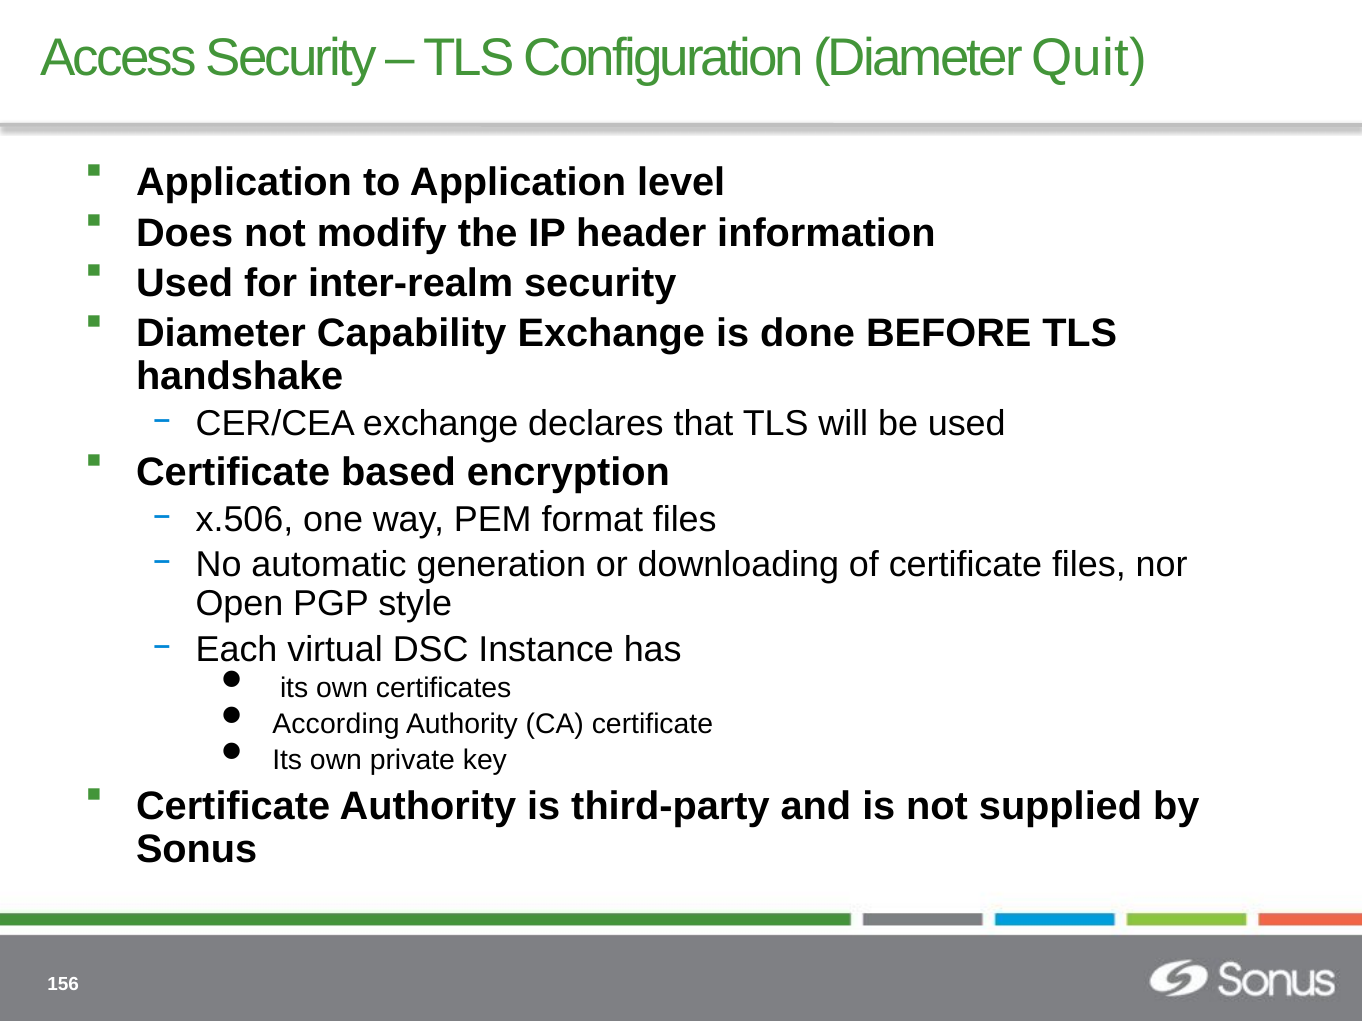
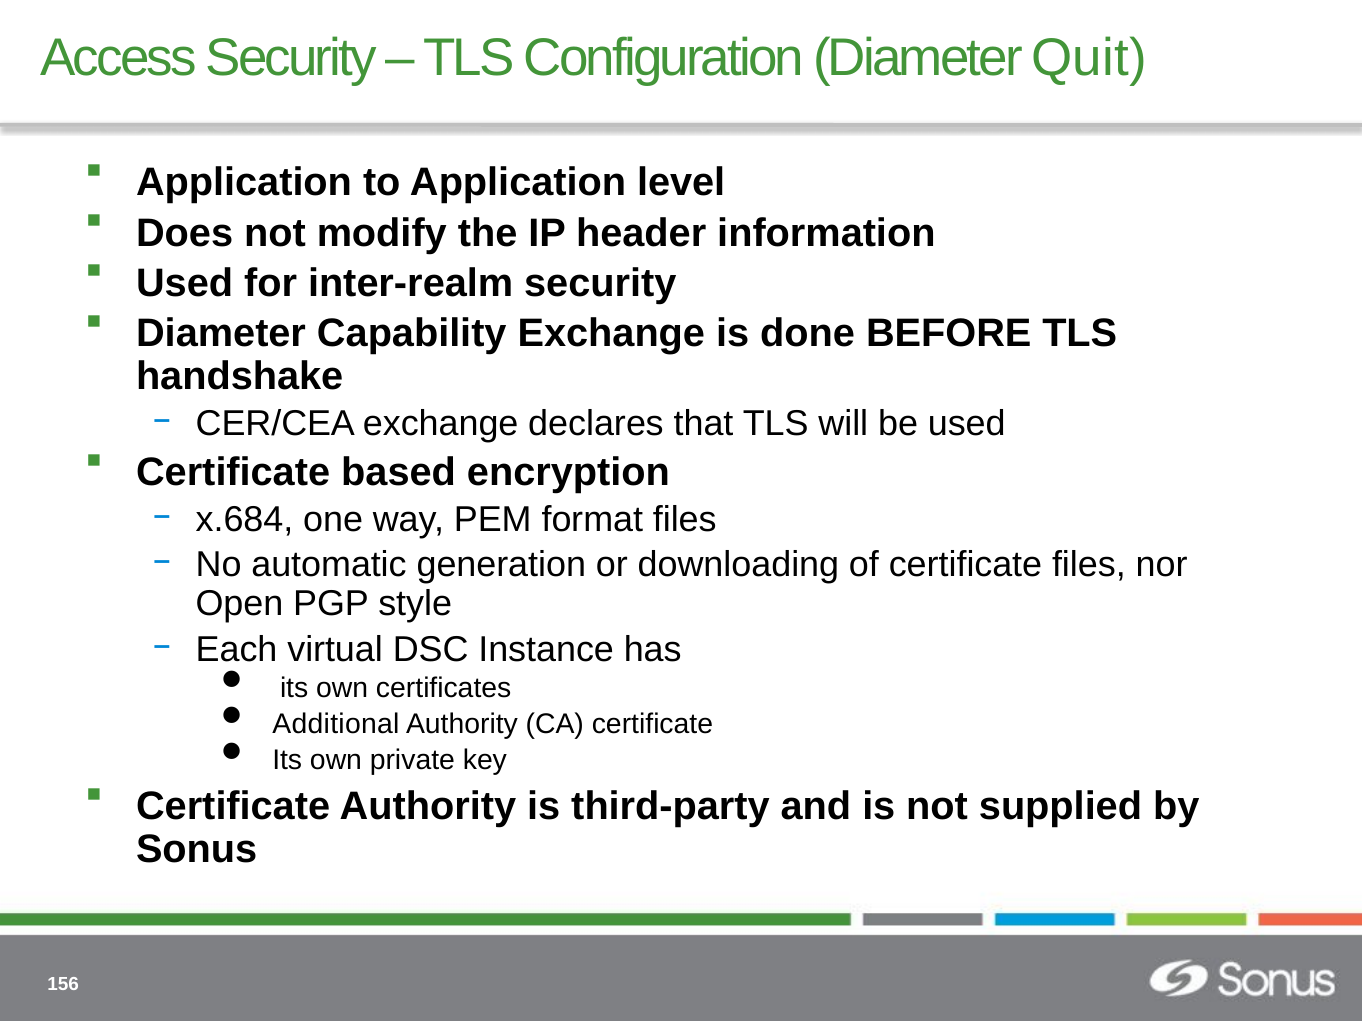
x.506: x.506 -> x.684 (244, 520)
According: According -> Additional (336, 725)
